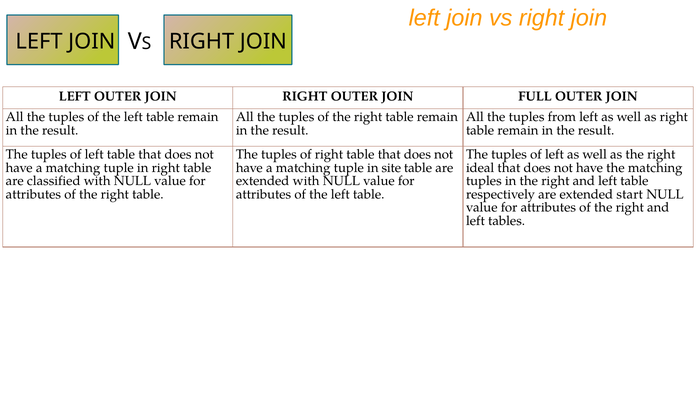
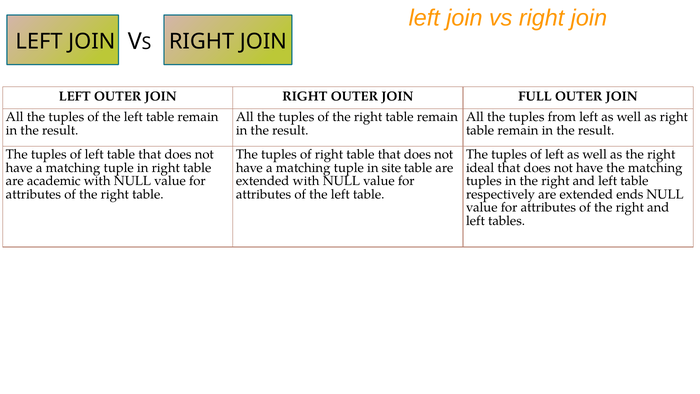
classified: classified -> academic (54, 181)
start: start -> ends (630, 194)
